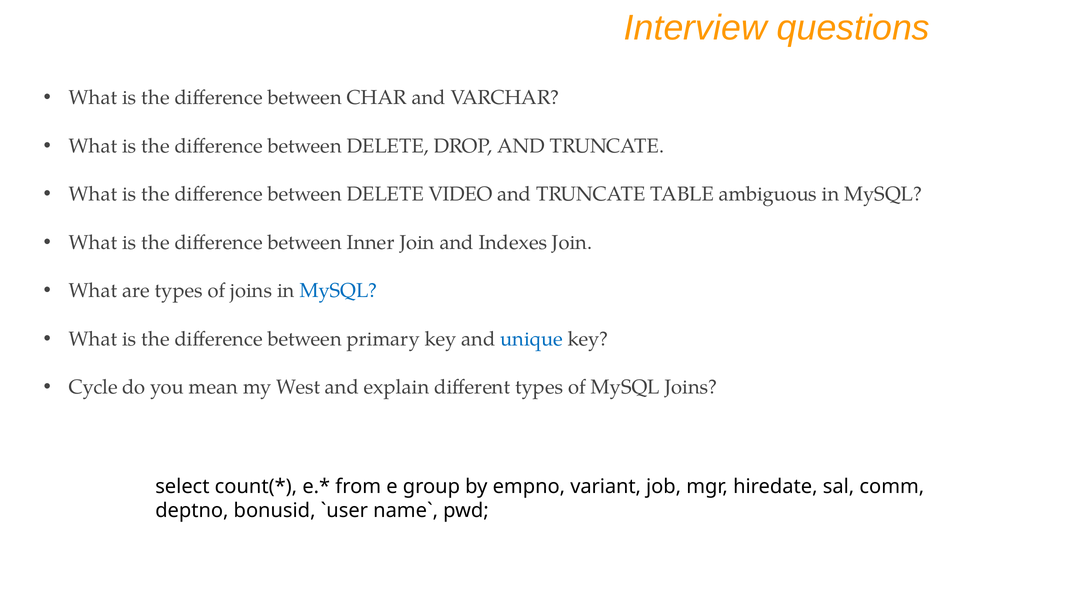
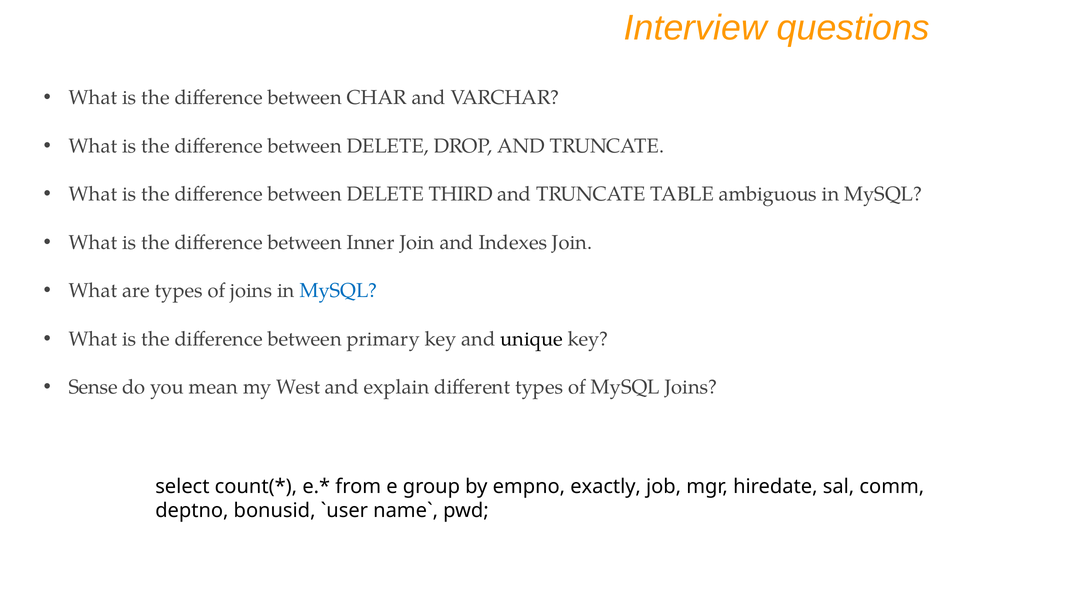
VIDEO: VIDEO -> THIRD (461, 194)
unique colour: blue -> black (532, 339)
Cycle: Cycle -> Sense (93, 387)
variant: variant -> exactly (606, 486)
